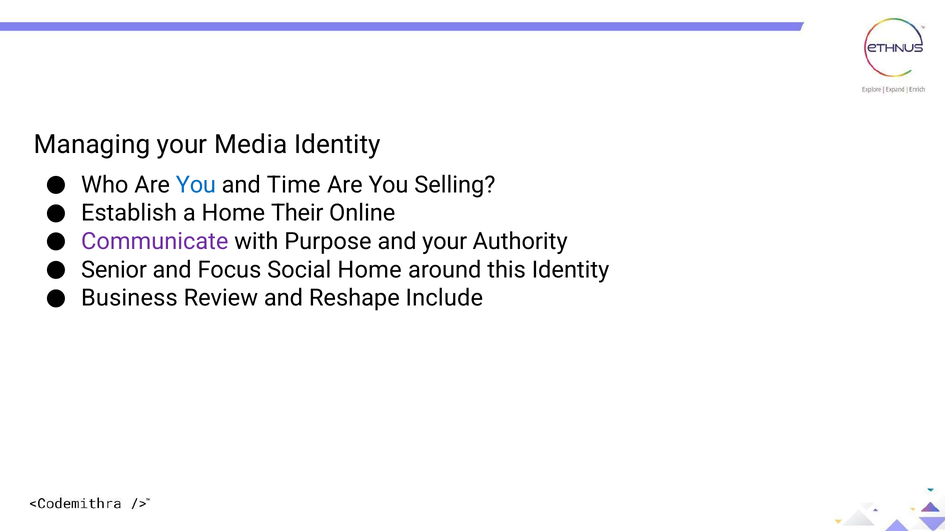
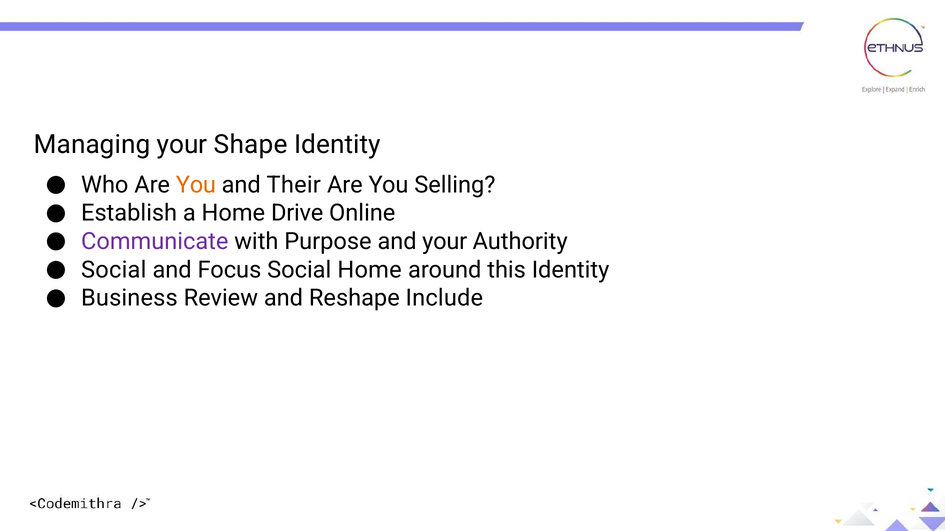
Media: Media -> Shape (251, 145)
You colour: blue -> orange (196, 185)
Time: Time -> Their (294, 185)
Their: Their -> Drive (297, 213)
Senior: Senior -> Social (114, 270)
